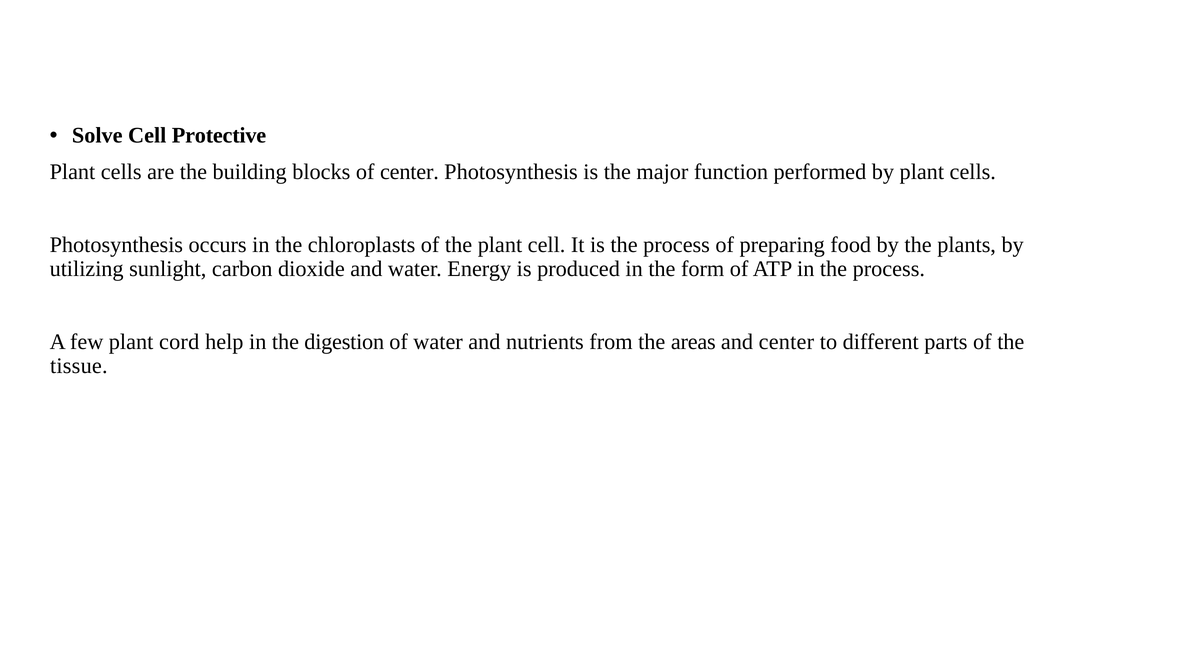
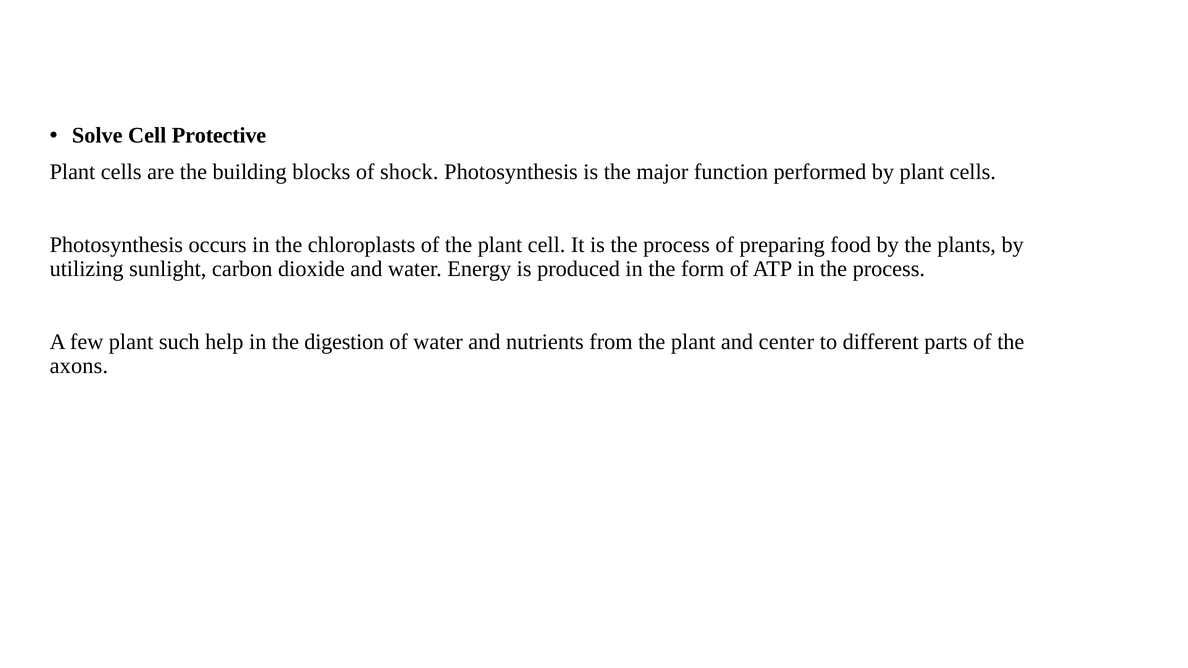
of center: center -> shock (409, 172)
cord: cord -> such (179, 342)
from the areas: areas -> plant (693, 342)
tissue: tissue -> axons (79, 366)
